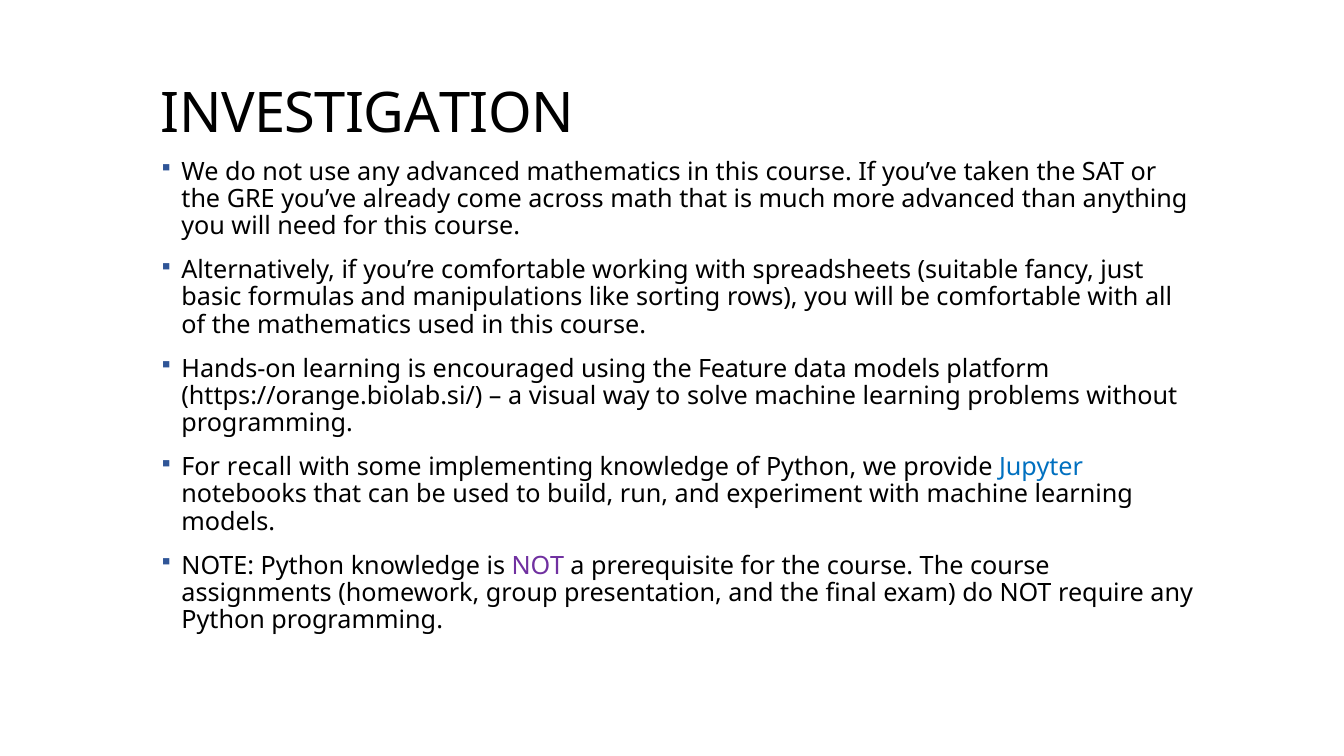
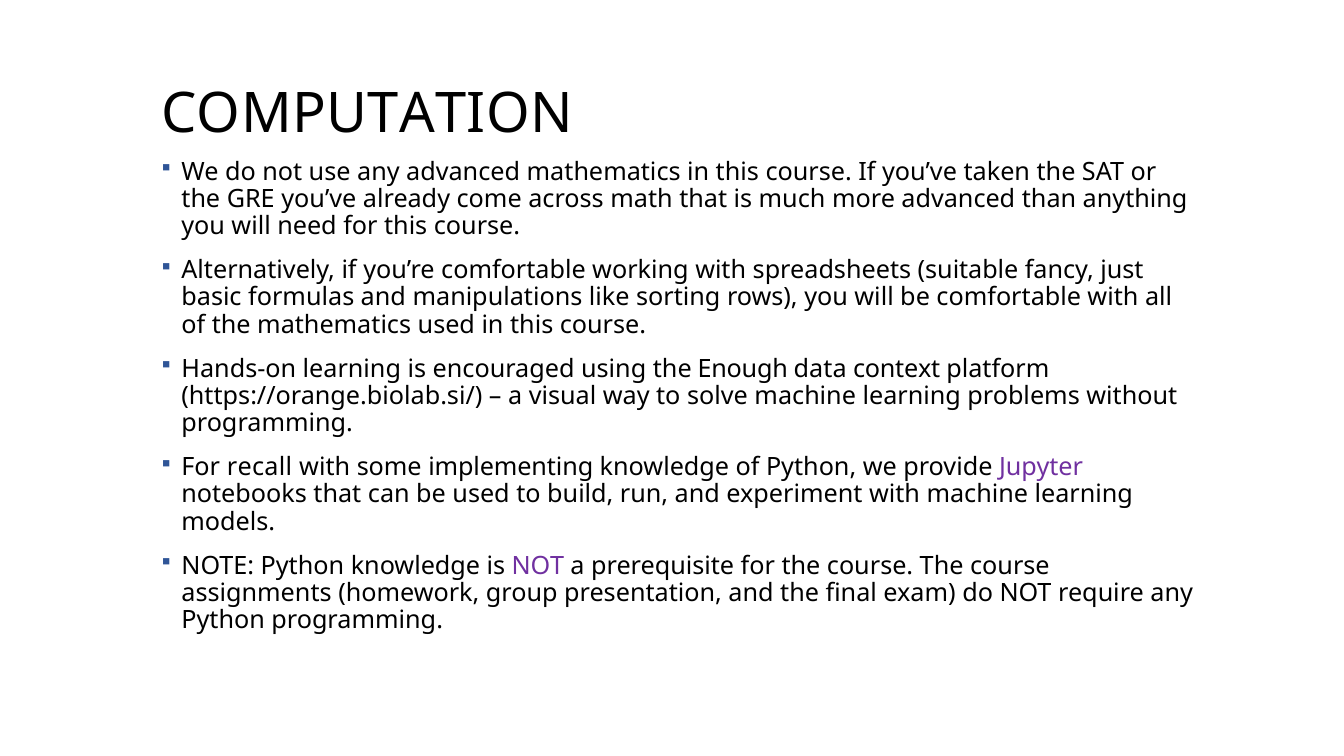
INVESTIGATION: INVESTIGATION -> COMPUTATION (367, 114)
Feature: Feature -> Enough (743, 369)
data models: models -> context (897, 369)
Jupyter colour: blue -> purple (1041, 467)
